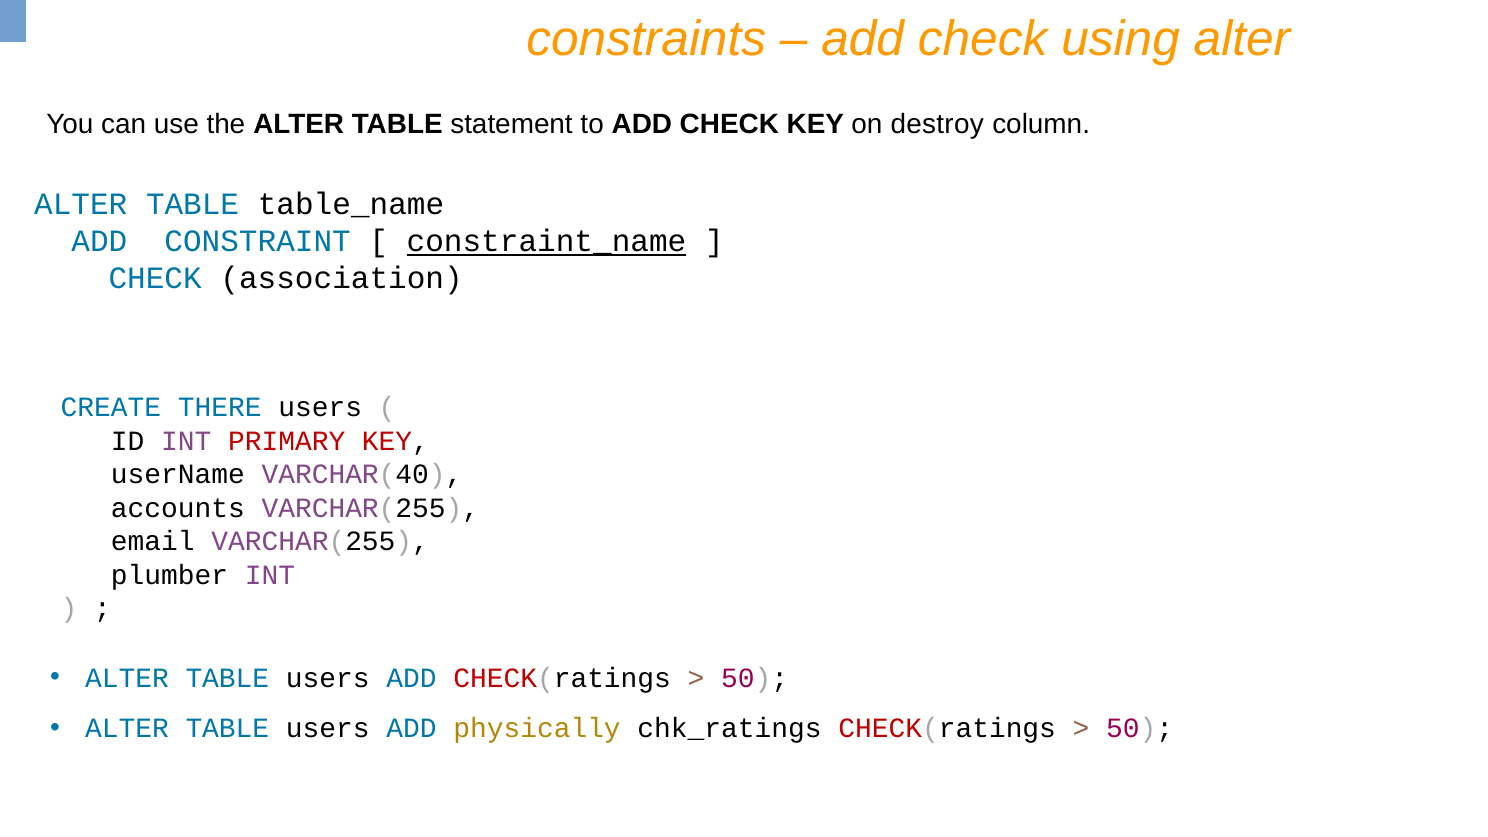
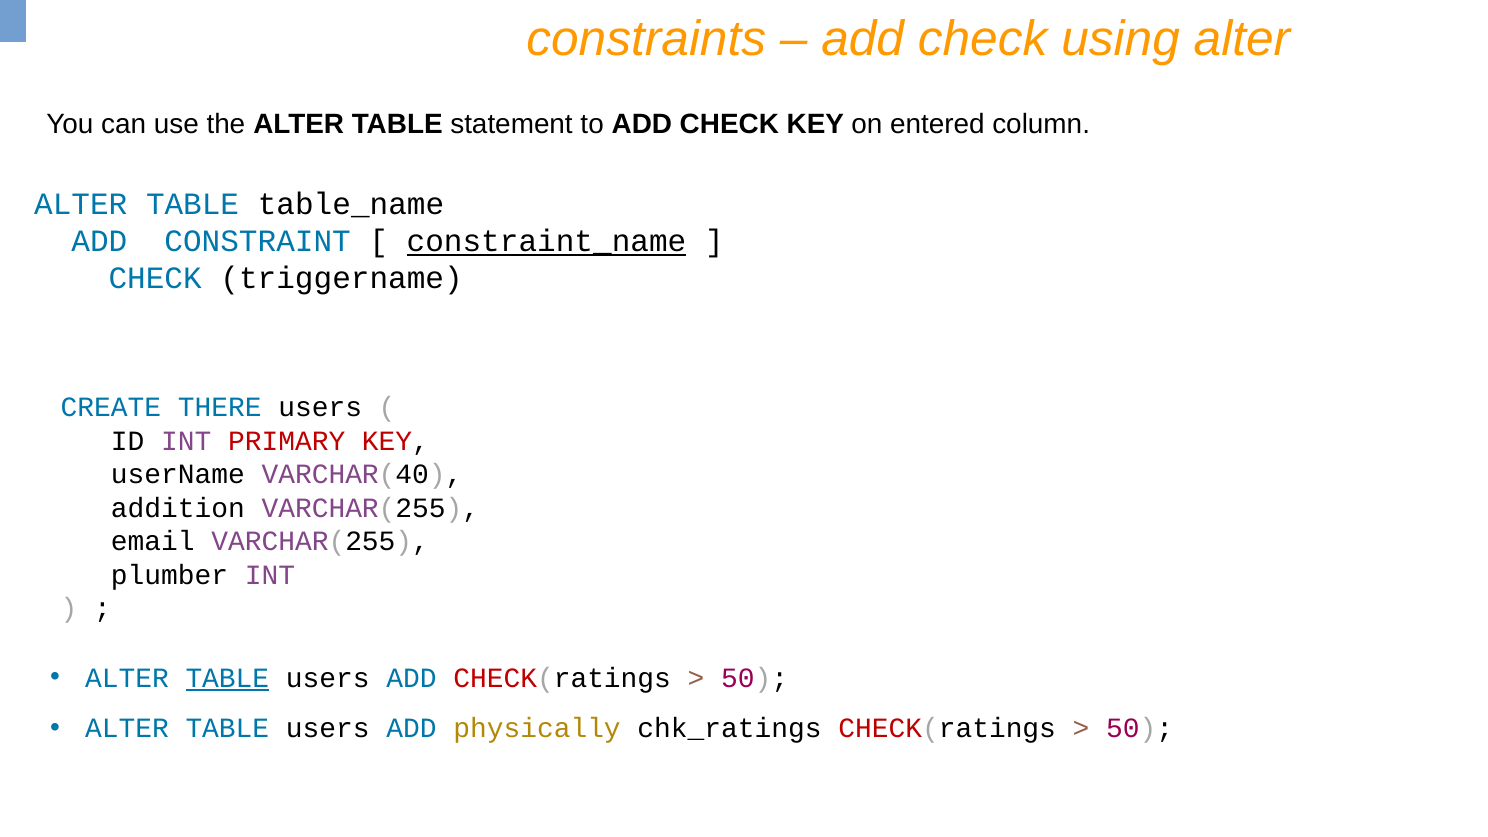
destroy: destroy -> entered (937, 124)
association: association -> triggername (342, 279)
accounts: accounts -> addition (178, 508)
TABLE underline: none -> present (227, 678)
